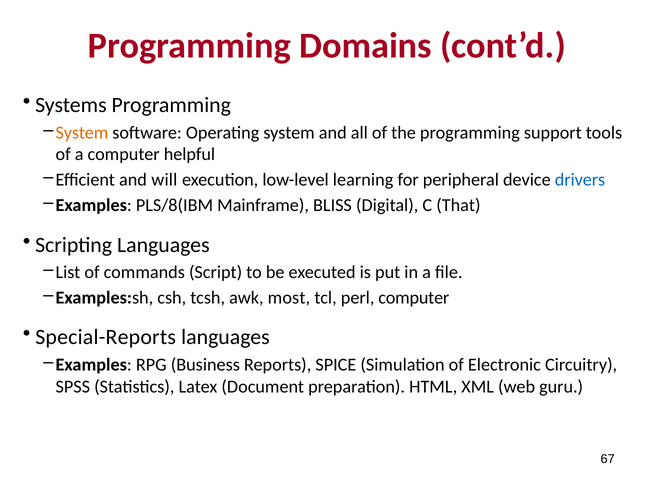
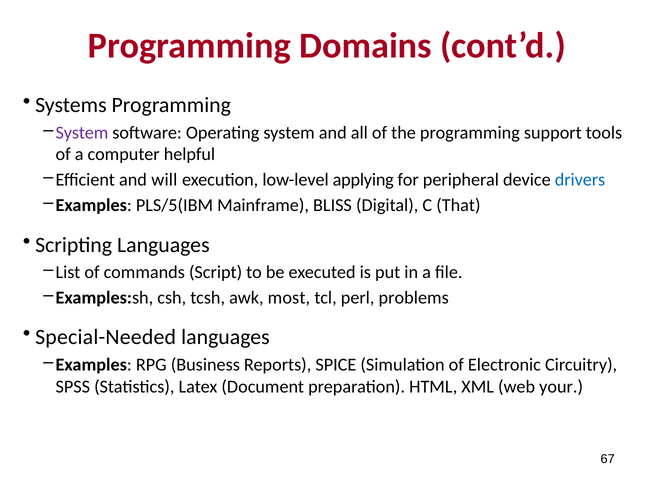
System colour: orange -> purple (82, 132)
learning: learning -> applying (363, 180)
PLS/8(IBM: PLS/8(IBM -> PLS/5(IBM (174, 205)
perl computer: computer -> problems (414, 297)
Special-Reports: Special-Reports -> Special-Needed (106, 337)
guru: guru -> your (561, 386)
